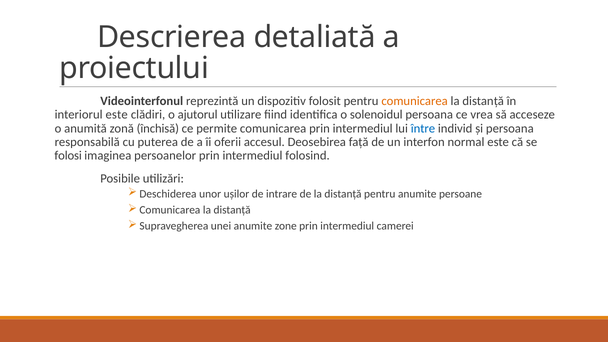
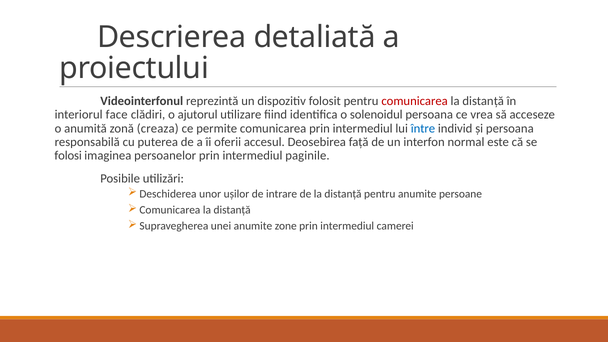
comunicarea colour: orange -> red (415, 101)
interiorul este: este -> face (117, 115)
închisă: închisă -> creaza (158, 128)
folosind: folosind -> paginile (307, 156)
